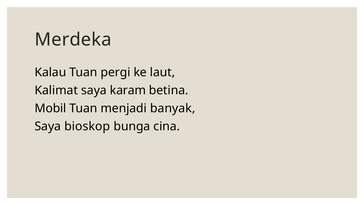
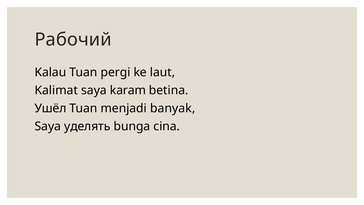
Merdeka: Merdeka -> Рабочий (73, 40)
Mobil: Mobil -> Ушёл (50, 108)
bioskop: bioskop -> уделять (87, 126)
